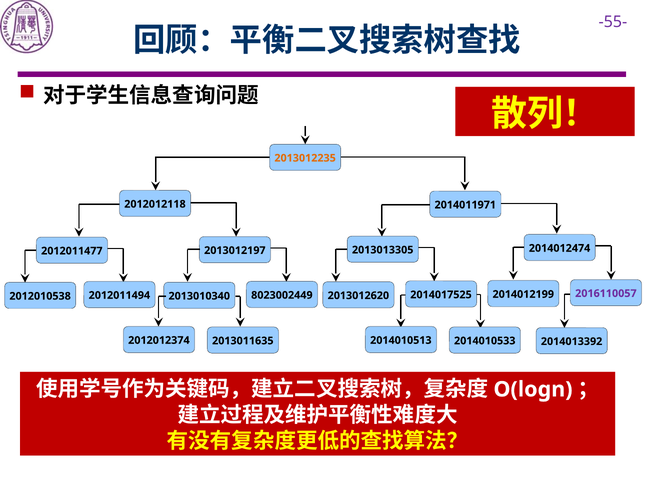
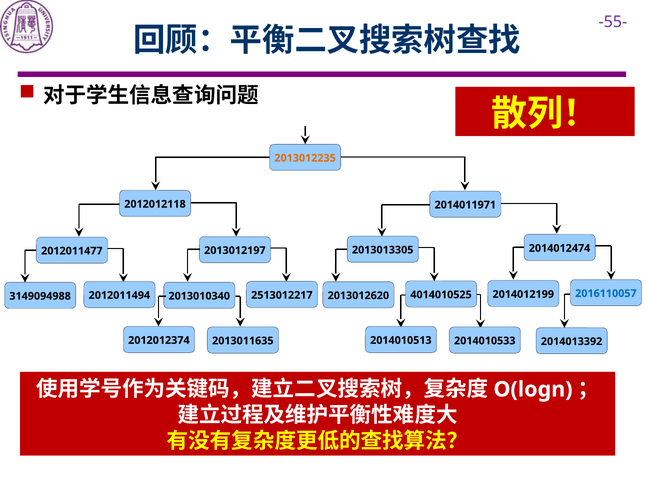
2012010538: 2012010538 -> 3149094988 (40, 296)
8023002449: 8023002449 -> 2513012217 (282, 295)
2014017525: 2014017525 -> 4014010525 (441, 295)
2016110057 colour: purple -> blue (606, 294)
